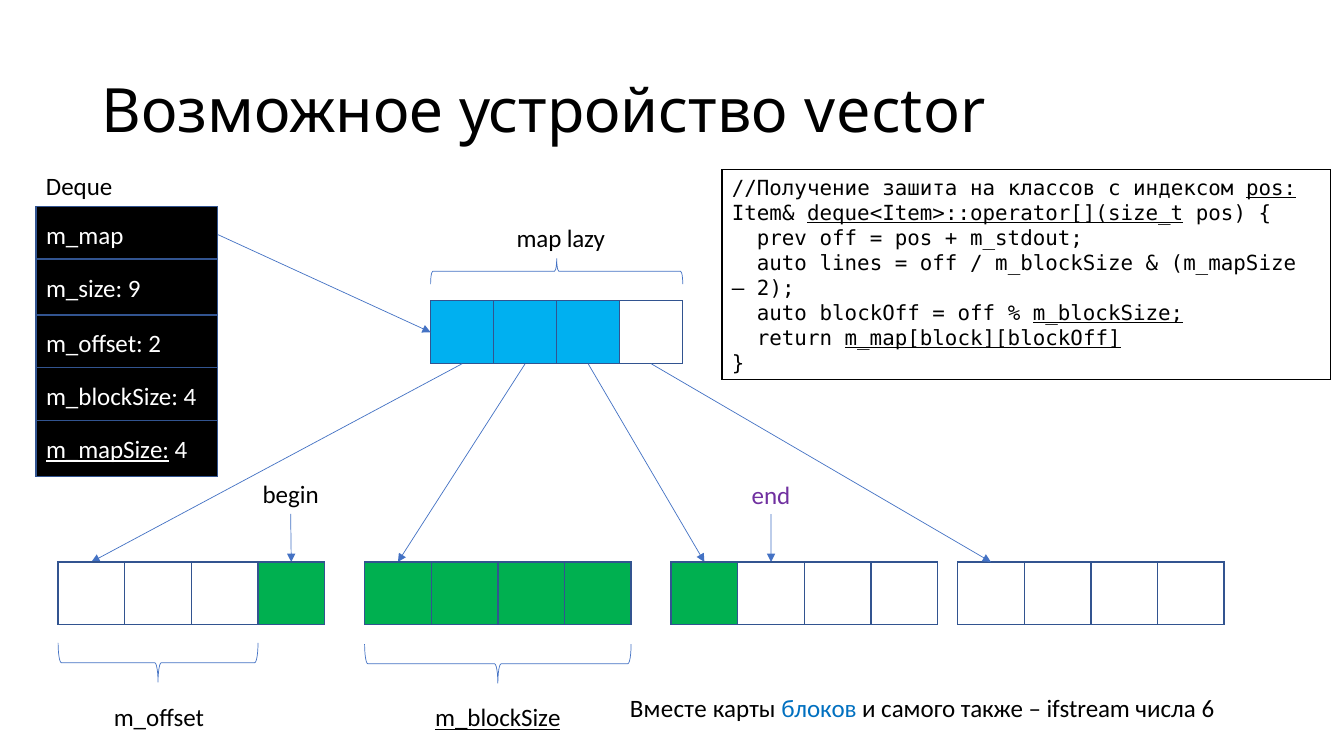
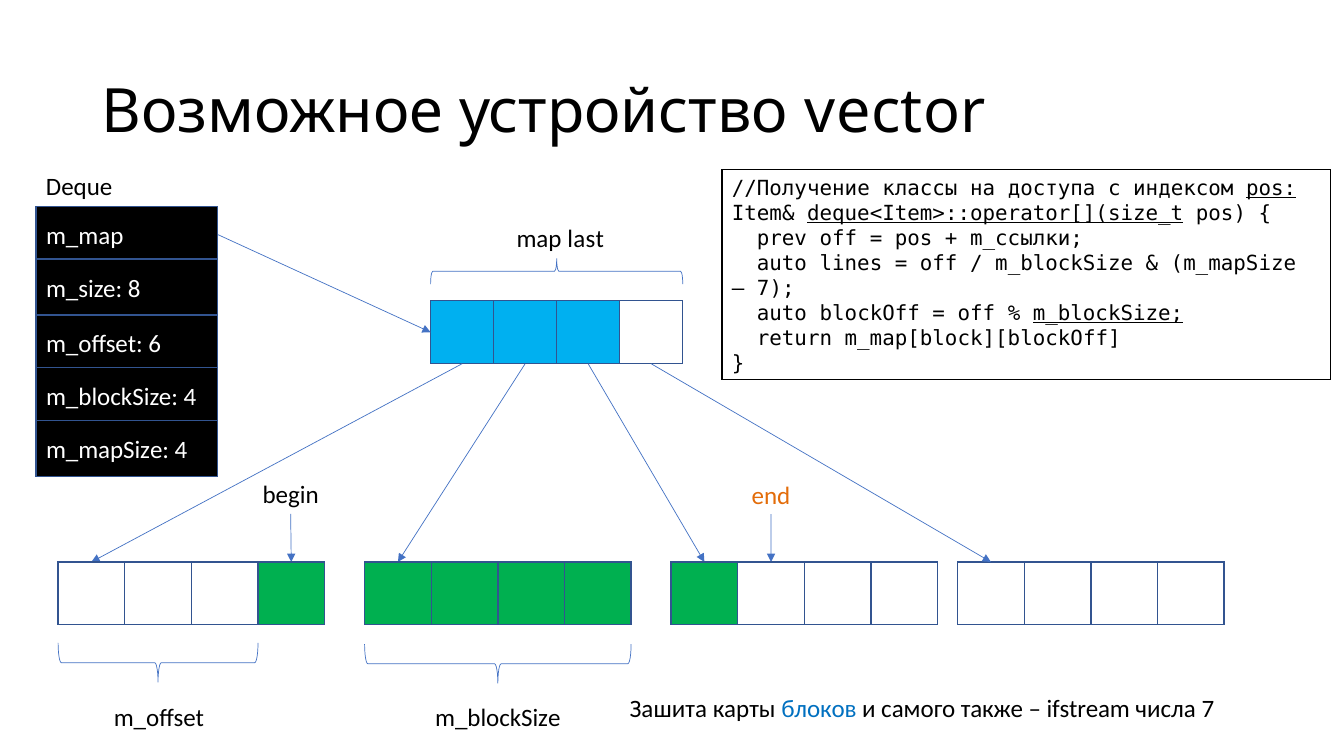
зашита: зашита -> классы (920, 188)
классов: классов -> доступа (1052, 188)
lazy: lazy -> last (586, 239)
m_stdout: m_stdout -> m_ссылки (1027, 238)
9: 9 -> 8 (134, 289)
2: 2 -> 7 (776, 288)
m_map[block][blockOff underline: present -> none (983, 338)
m_offset 2: 2 -> 6 (155, 345)
m_mapSize underline: present -> none (108, 451)
end colour: purple -> orange (771, 496)
Вместе: Вместе -> Зашита (668, 710)
числа 6: 6 -> 7 (1208, 710)
m_blockSize underline: present -> none (498, 719)
